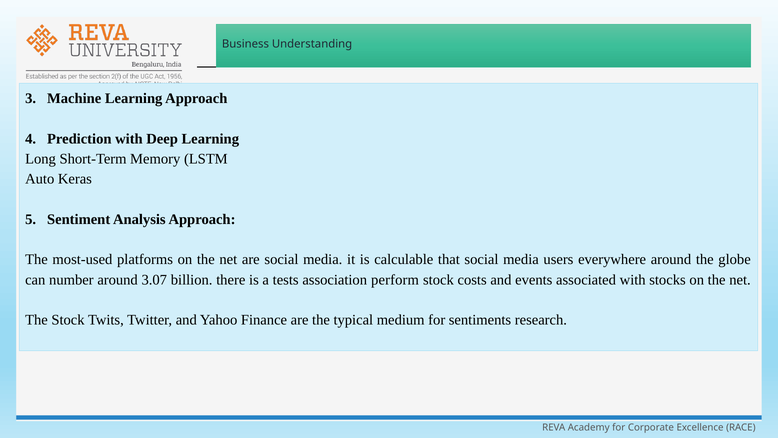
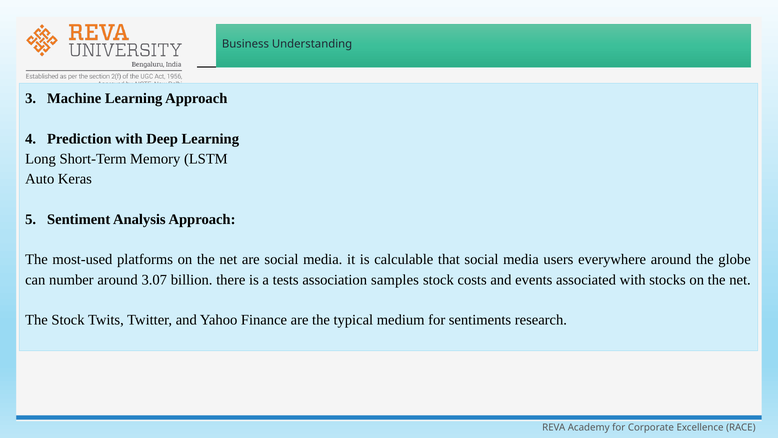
perform: perform -> samples (395, 279)
